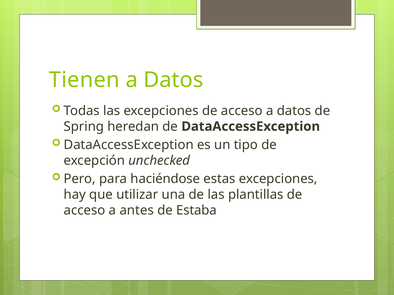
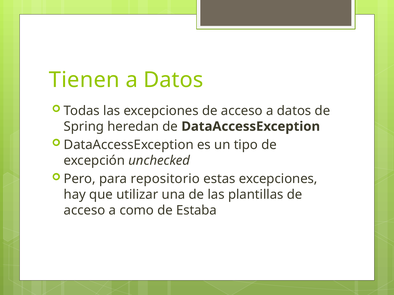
haciéndose: haciéndose -> repositorio (165, 179)
antes: antes -> como (137, 211)
